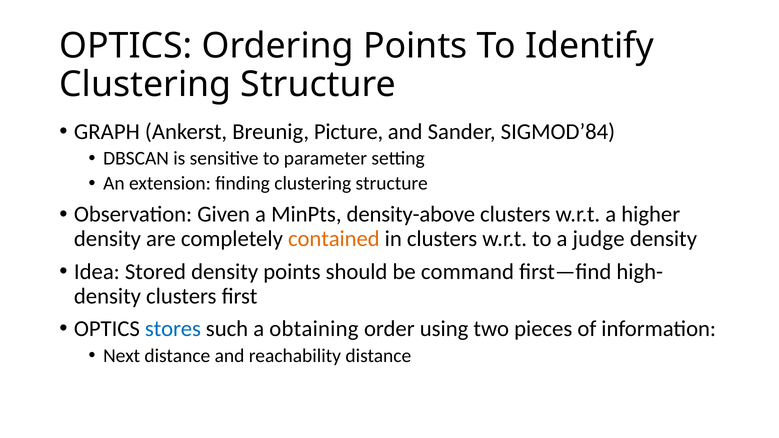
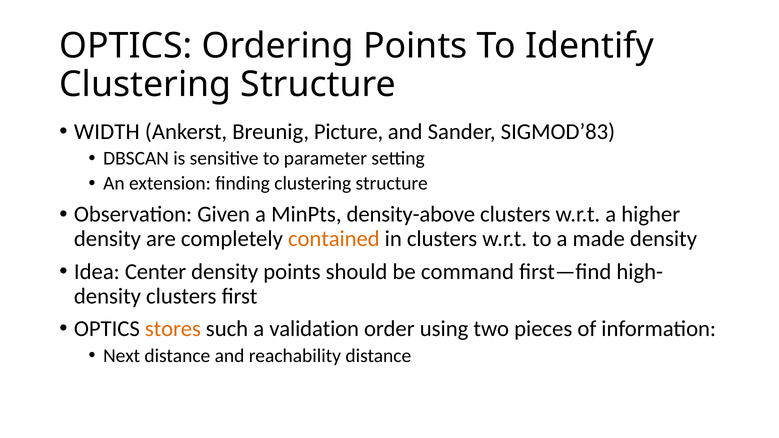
GRAPH: GRAPH -> WIDTH (107, 132)
SIGMOD’84: SIGMOD’84 -> SIGMOD’83 (558, 132)
judge: judge -> made (599, 239)
Stored: Stored -> Center (156, 272)
stores colour: blue -> orange (173, 329)
obtaining: obtaining -> validation (314, 329)
